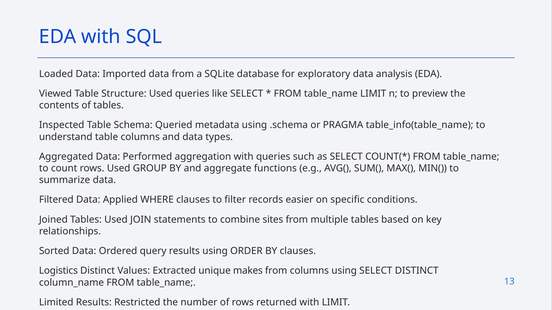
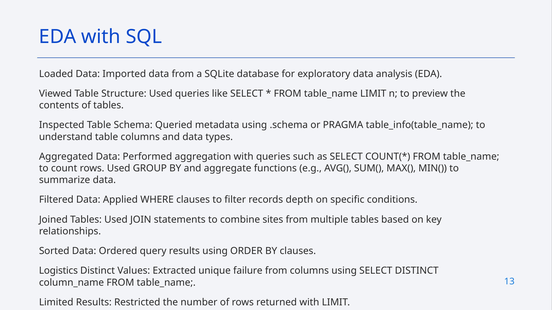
easier: easier -> depth (299, 200)
makes: makes -> failure (248, 271)
